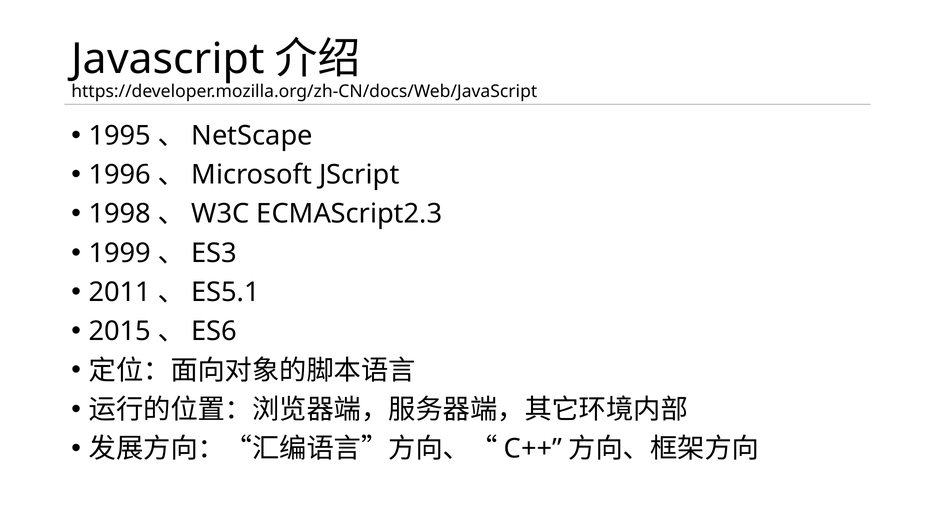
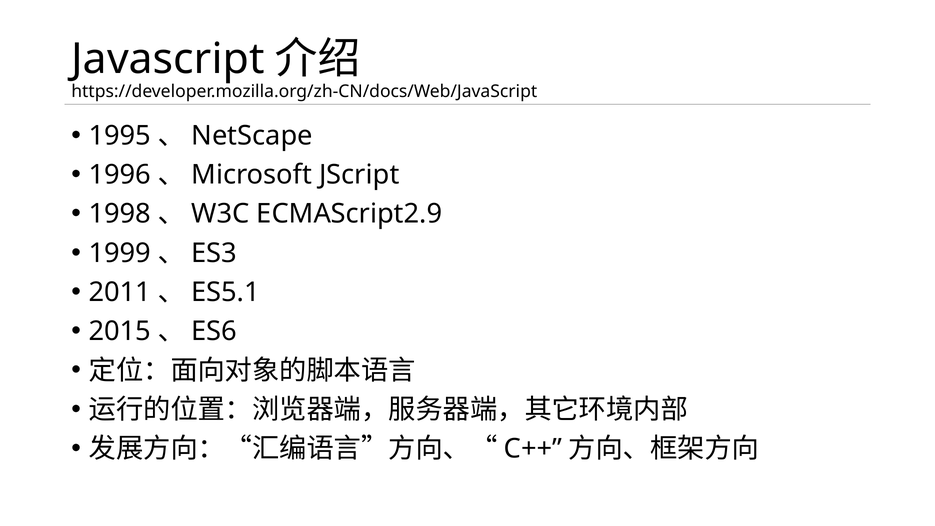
ECMAScript2.3: ECMAScript2.3 -> ECMAScript2.9 (349, 214)
